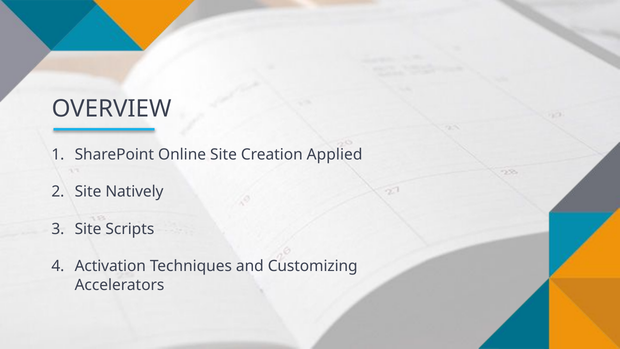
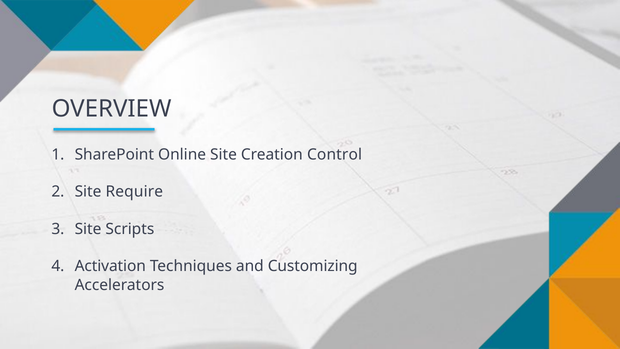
Applied: Applied -> Control (335, 155)
Natively: Natively -> Require (134, 192)
